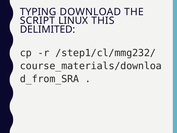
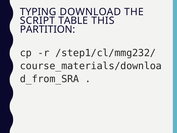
LINUX: LINUX -> TABLE (73, 21)
DELIMITED: DELIMITED -> PARTITION (48, 29)
